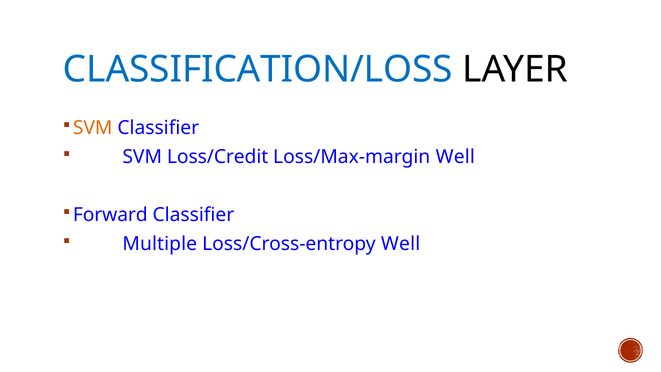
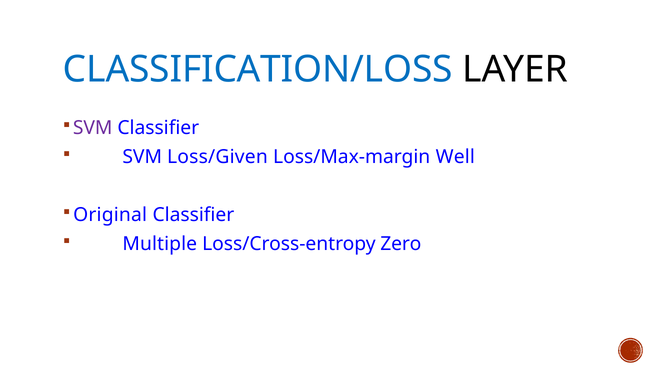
SVM colour: orange -> purple (93, 128)
Loss/Credit: Loss/Credit -> Loss/Given (217, 157)
Forward: Forward -> Original (110, 215)
Loss/Cross-entropy Well: Well -> Zero (401, 244)
